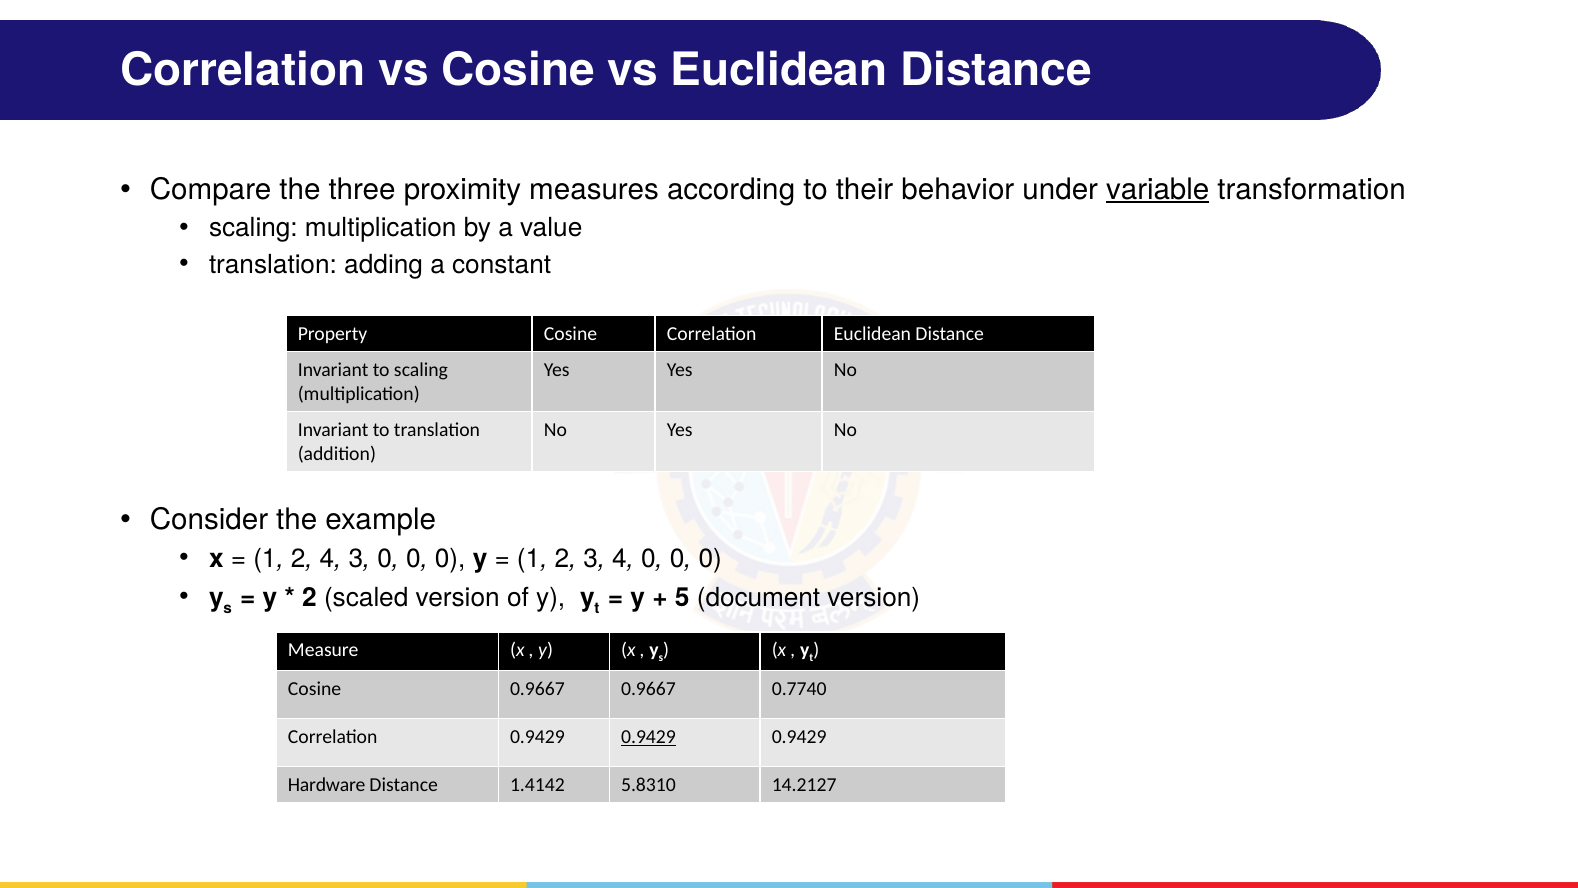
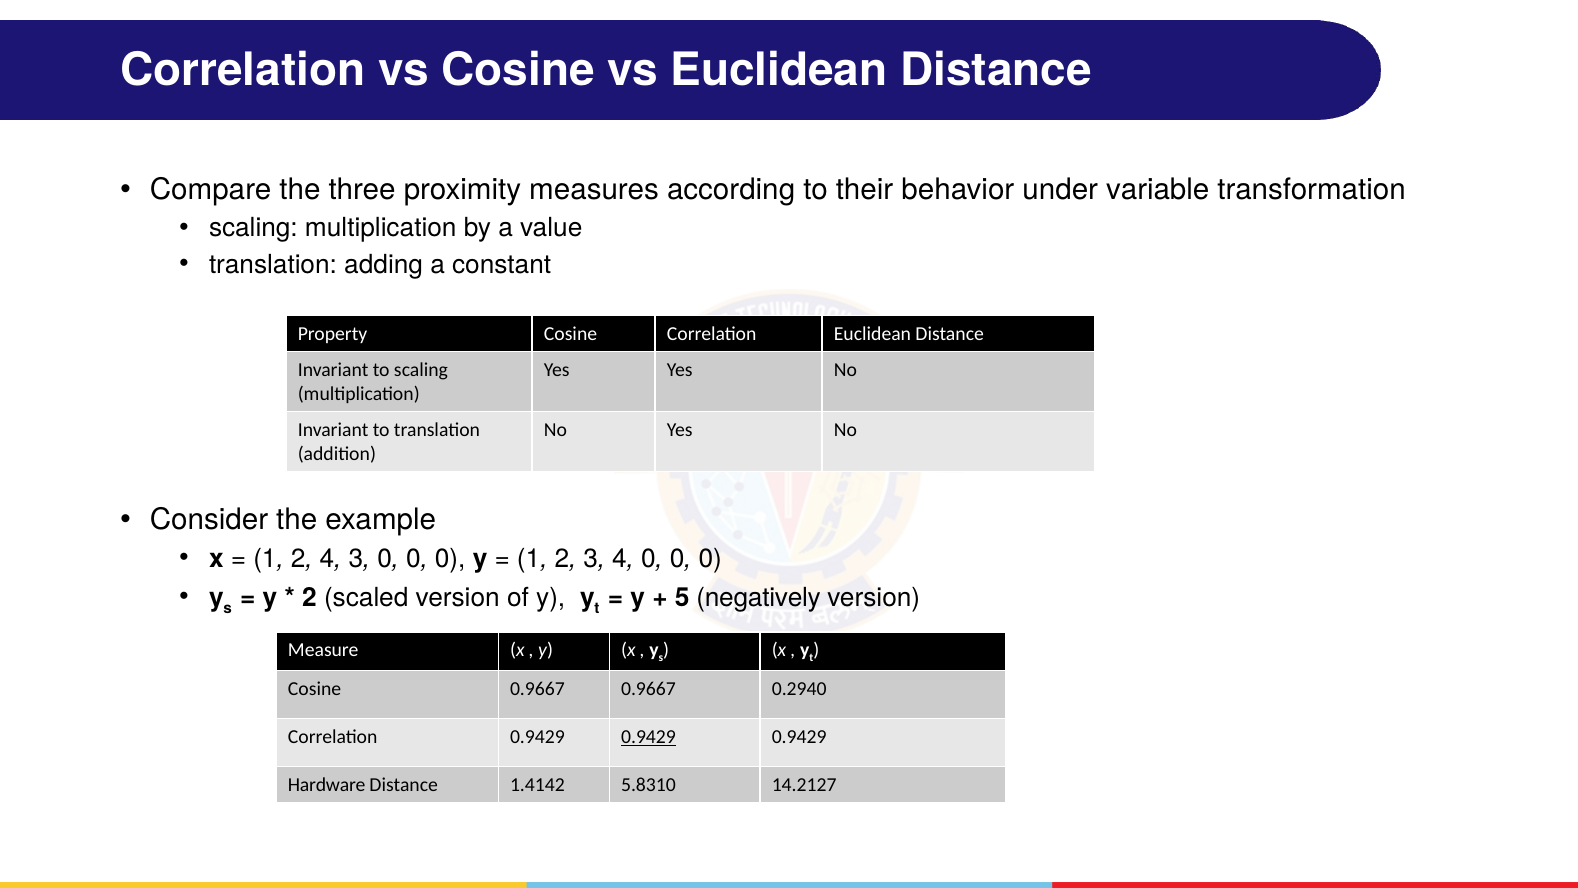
variable underline: present -> none (1158, 189)
document: document -> negatively (759, 598)
0.7740: 0.7740 -> 0.2940 (799, 689)
